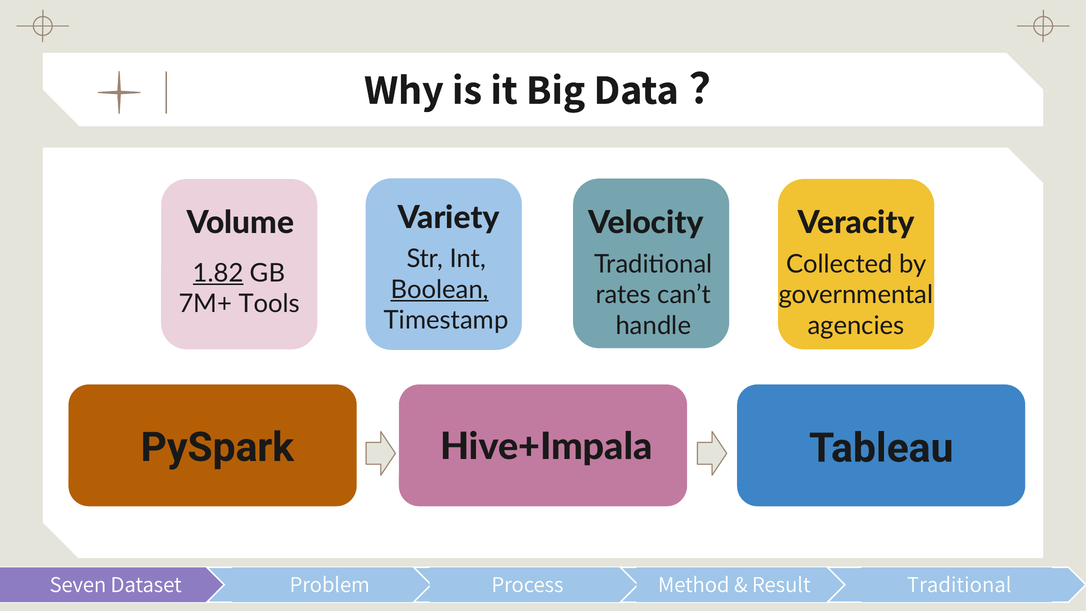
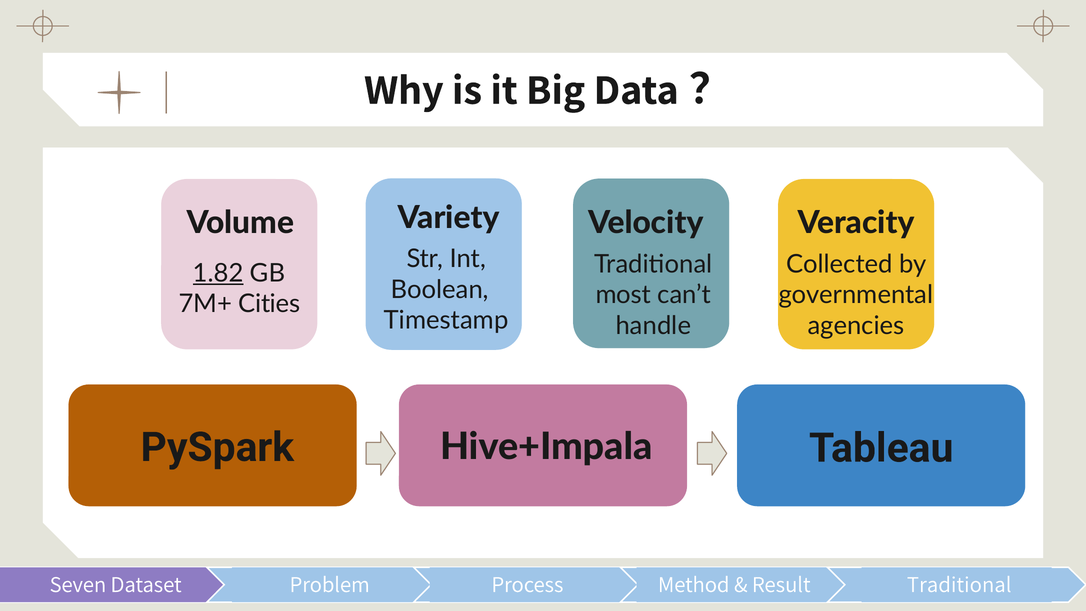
Boolean underline: present -> none (440, 290)
rates: rates -> most (623, 295)
Tools: Tools -> Cities (269, 304)
